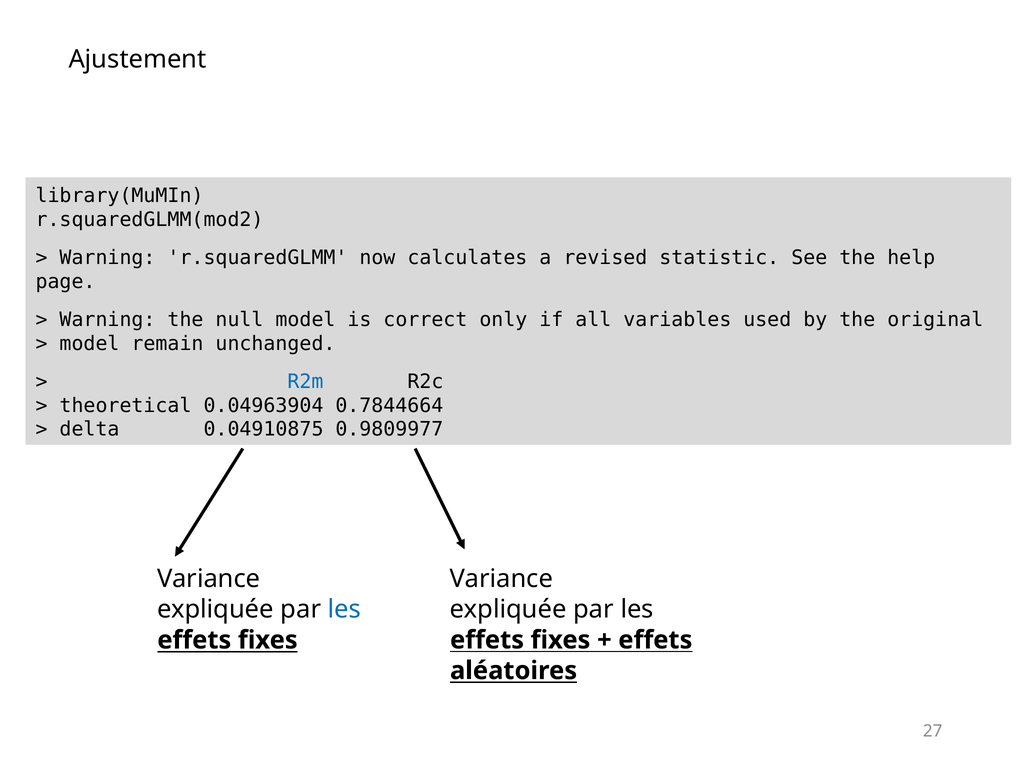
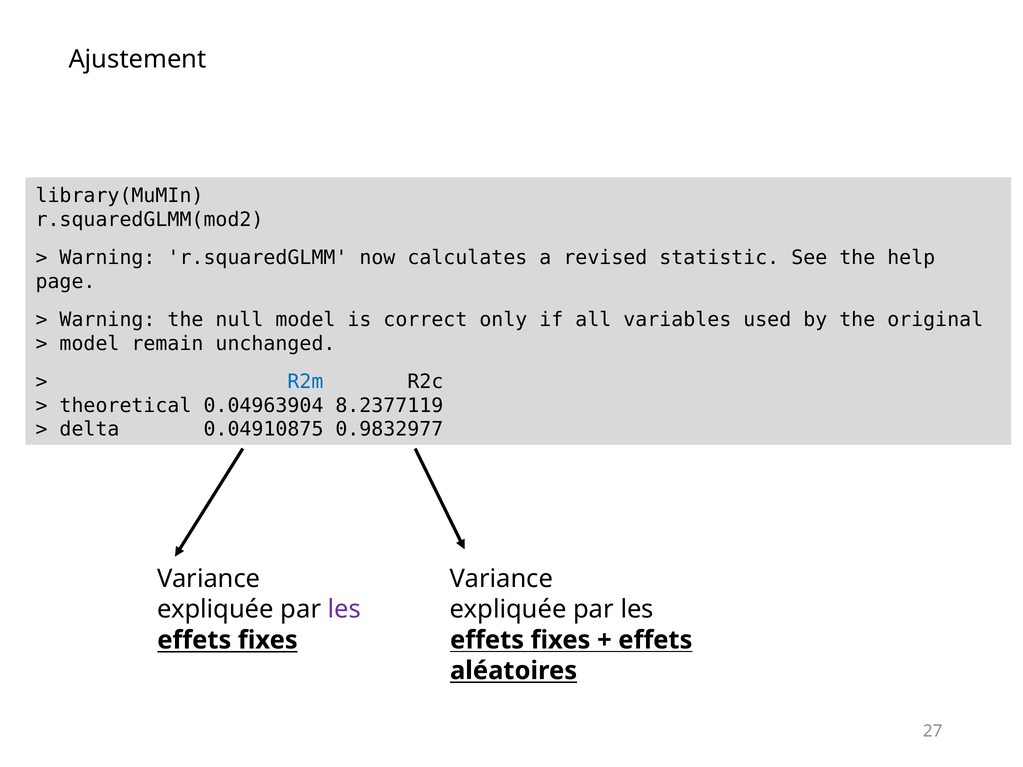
0.7844664: 0.7844664 -> 8.2377119 (389, 406)
0.9809977: 0.9809977 -> 0.9832977 (389, 429)
les colour: blue -> purple (344, 610)
